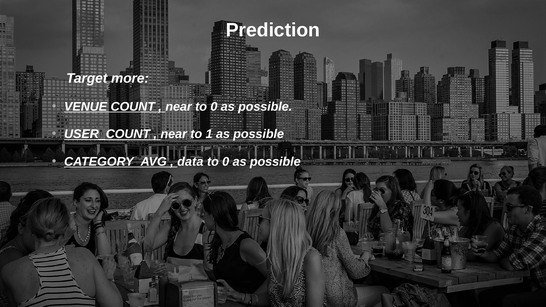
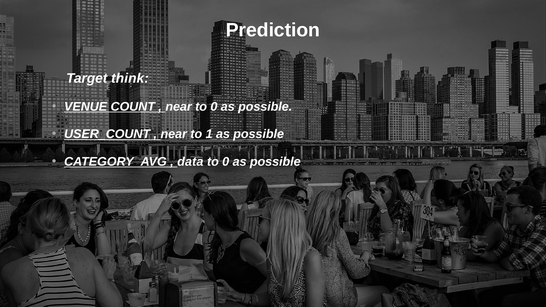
more: more -> think (130, 79)
